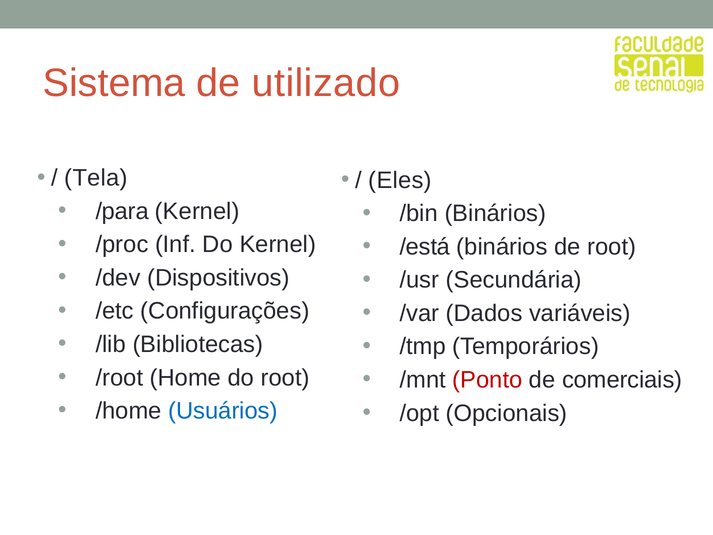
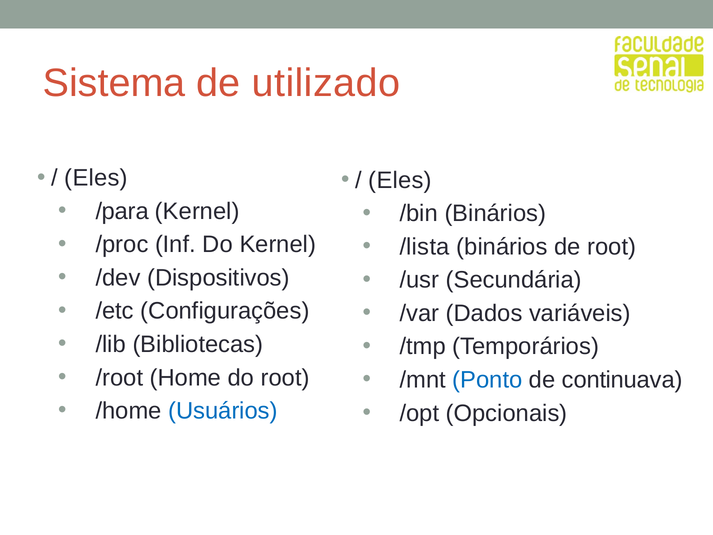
Tela: Tela -> Eles (96, 178)
/está: /está -> /lista (425, 247)
Ponto colour: red -> blue (487, 380)
comerciais: comerciais -> continuava (622, 380)
